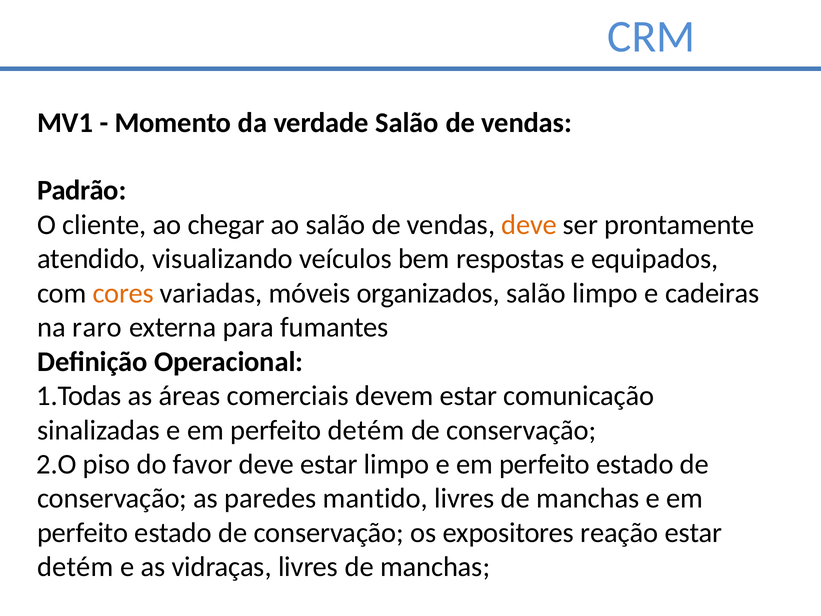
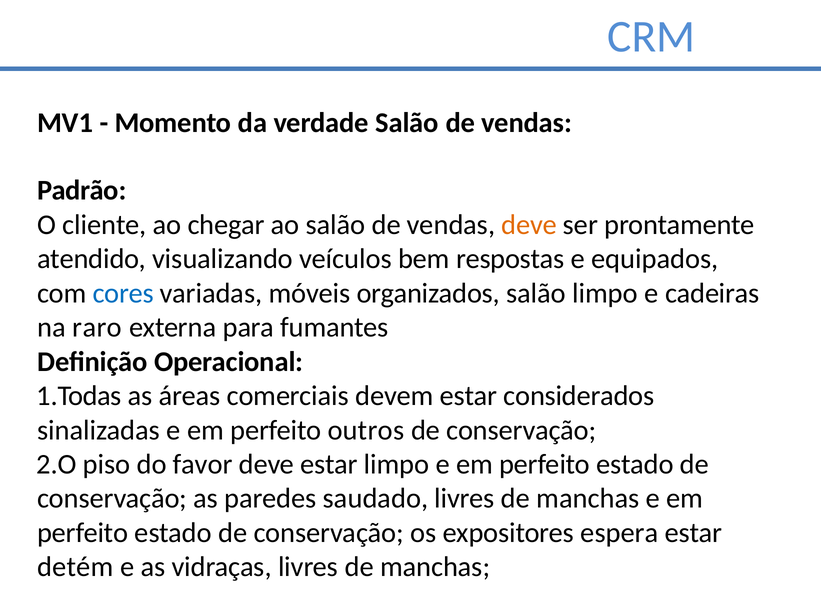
cores colour: orange -> blue (123, 293)
comunicação: comunicação -> considerados (579, 396)
perfeito detém: detém -> outros (366, 430)
mantido: mantido -> saudado (376, 498)
reação: reação -> espera (619, 533)
